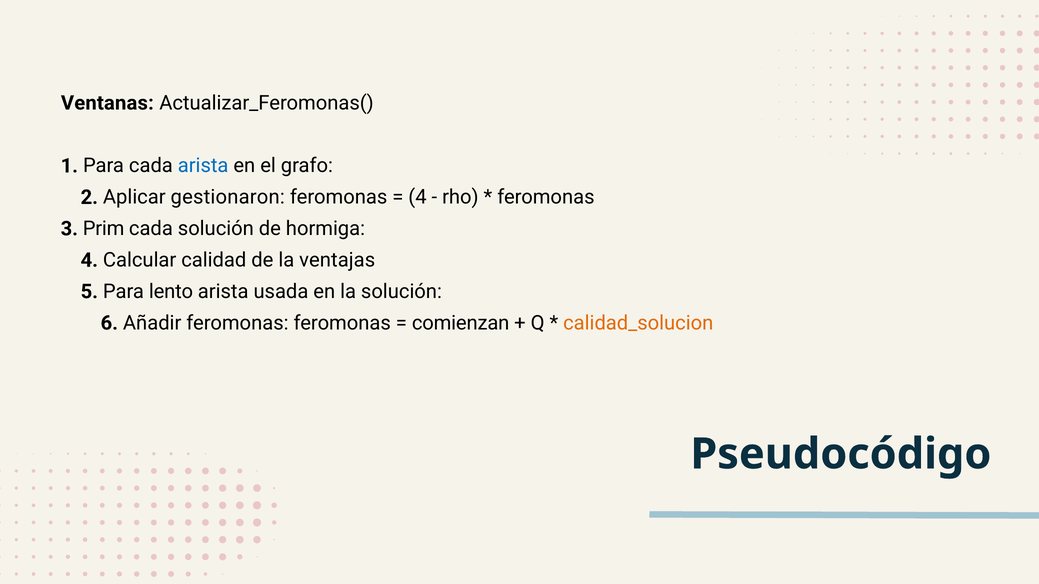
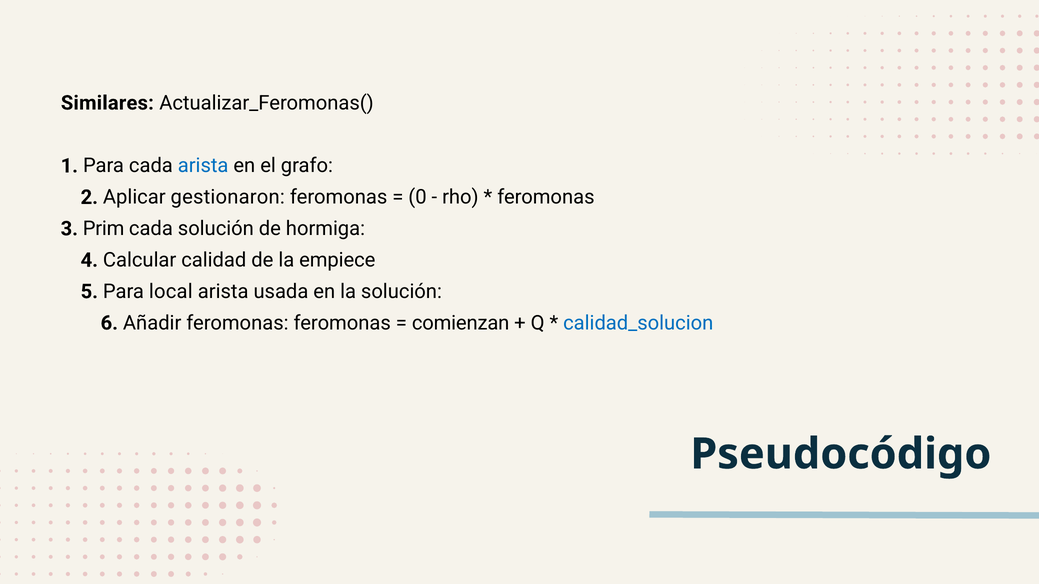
Ventanas: Ventanas -> Similares (107, 103)
4: 4 -> 0 (418, 197)
ventajas: ventajas -> empiece (337, 260)
lento: lento -> local (171, 292)
calidad_solucion colour: orange -> blue (638, 323)
